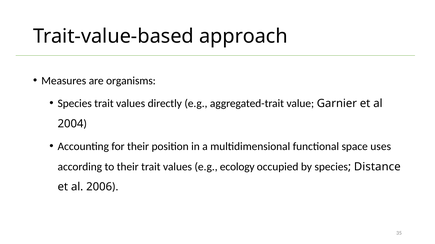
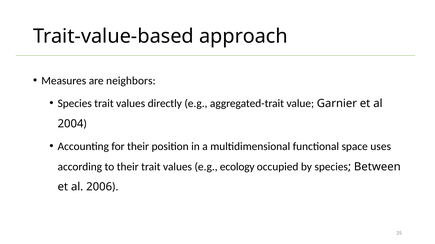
organisms: organisms -> neighbors (131, 81)
Distance: Distance -> Between (377, 167)
